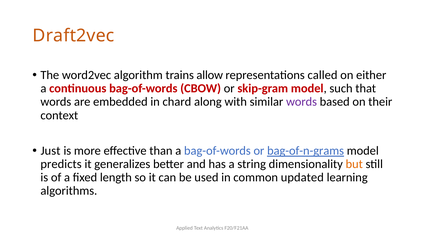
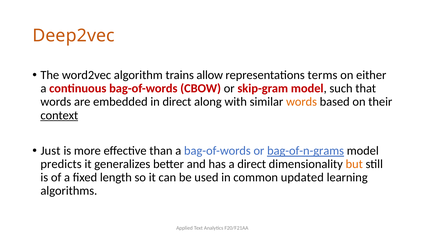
Draft2vec: Draft2vec -> Deep2vec (74, 36)
called: called -> terms (322, 75)
in chard: chard -> direct (177, 102)
words colour: purple -> orange (302, 102)
context underline: none -> present (59, 116)
a string: string -> direct (252, 165)
